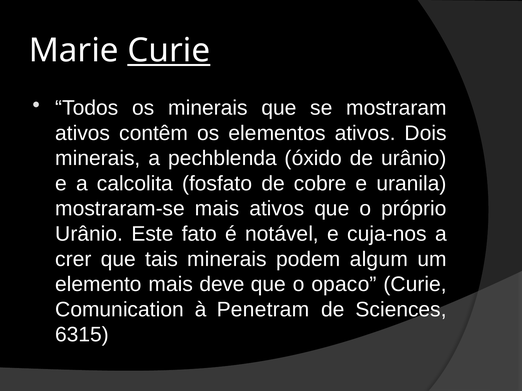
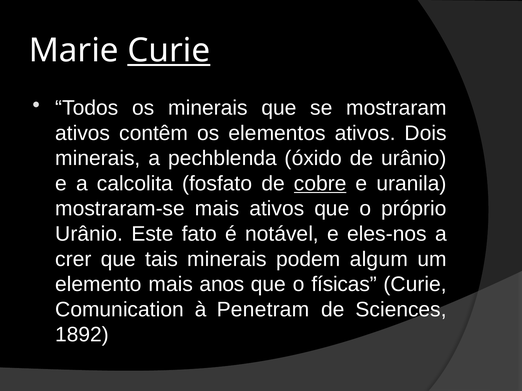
cobre underline: none -> present (320, 184)
cuja-nos: cuja-nos -> eles-nos (387, 234)
deve: deve -> anos (222, 285)
opaco: opaco -> físicas (344, 285)
6315: 6315 -> 1892 (82, 335)
